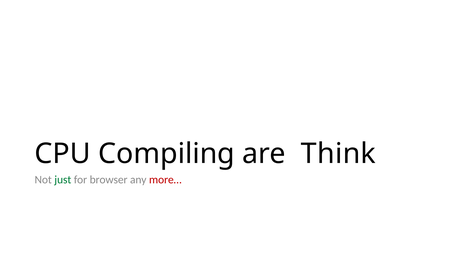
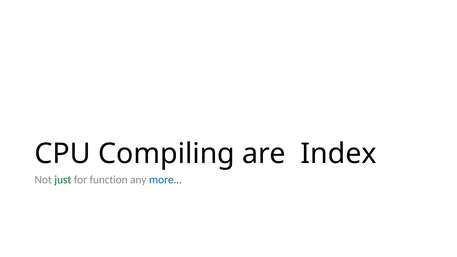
Think: Think -> Index (339, 154)
browser: browser -> function (109, 180)
more… colour: red -> blue (165, 180)
